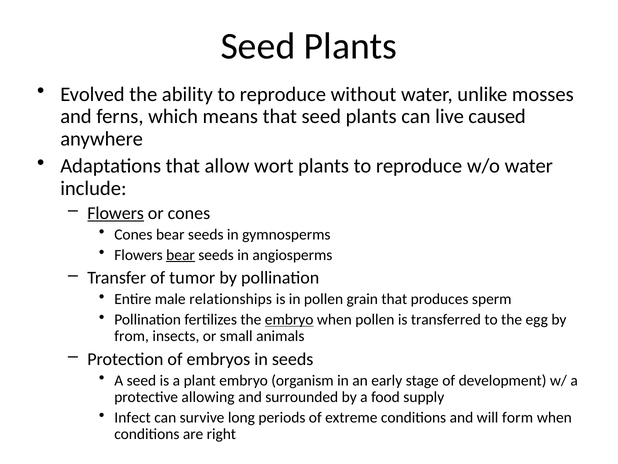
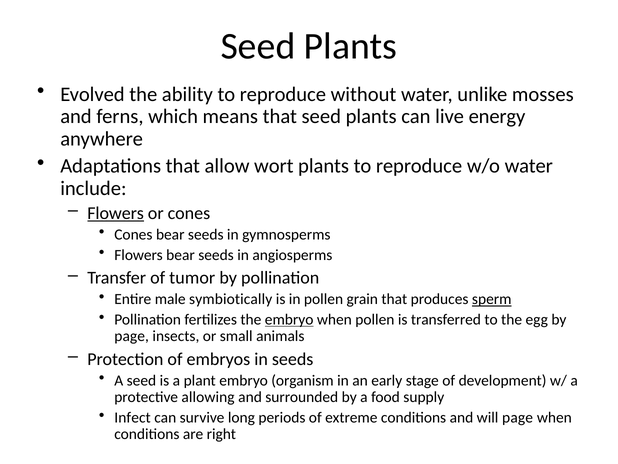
caused: caused -> energy (497, 116)
bear underline: present -> none (181, 255)
relationships: relationships -> symbiotically (231, 299)
sperm underline: none -> present (492, 299)
from: from -> page (132, 336)
will form: form -> page (518, 417)
